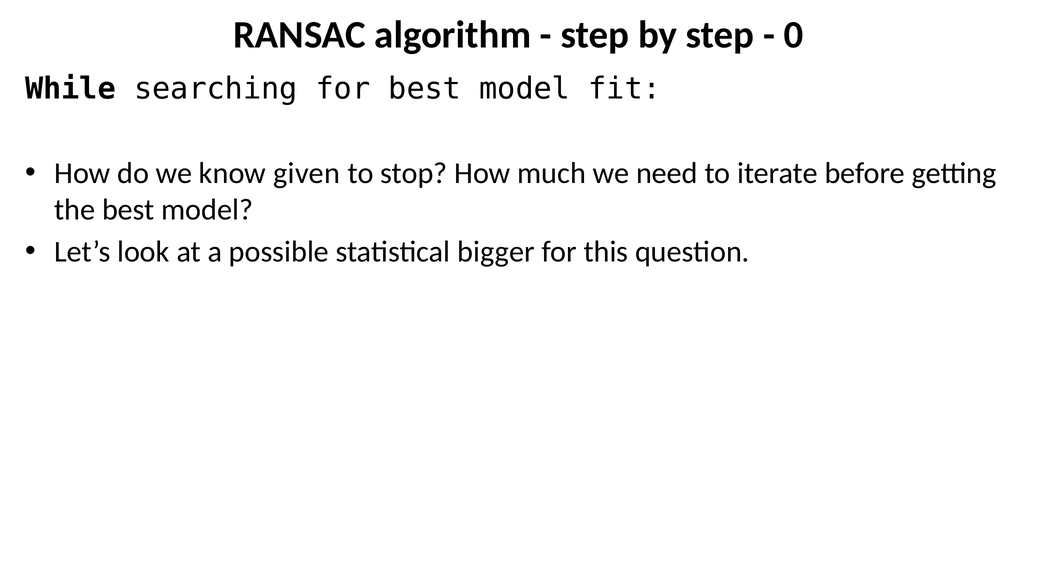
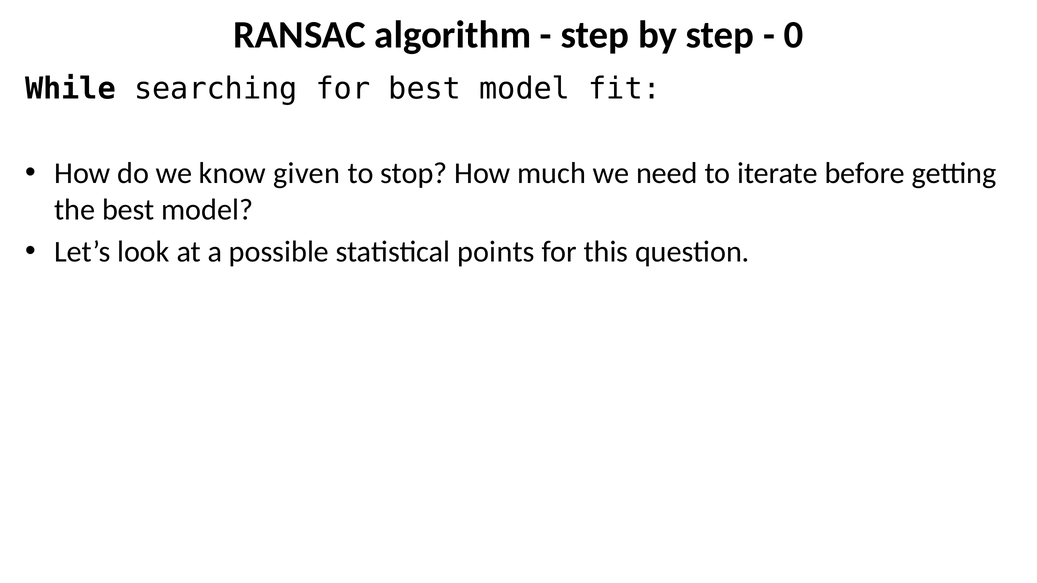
bigger: bigger -> points (496, 252)
